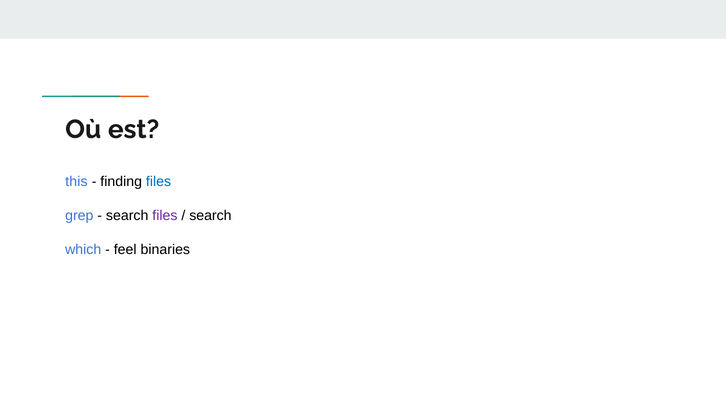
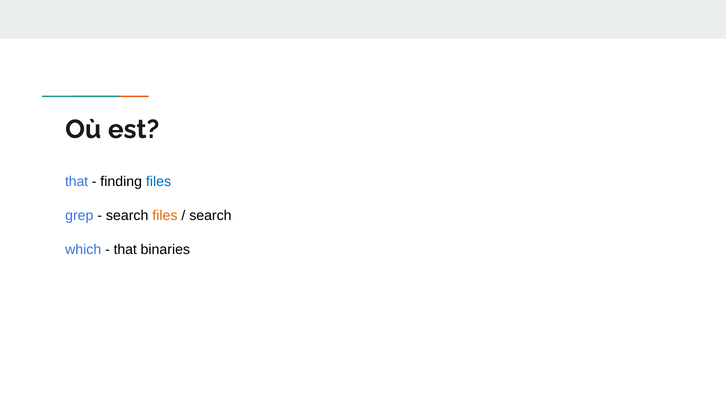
this: this -> that (77, 182)
files colour: purple -> orange (165, 216)
feel: feel -> that (125, 250)
